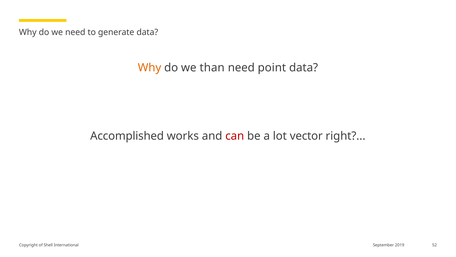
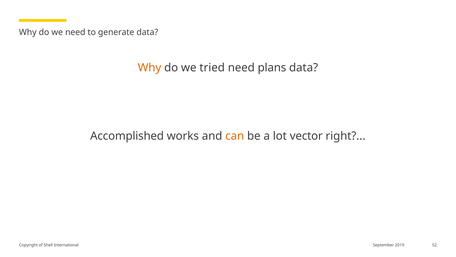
than: than -> tried (212, 67)
point: point -> plans (272, 67)
can colour: red -> orange (235, 136)
